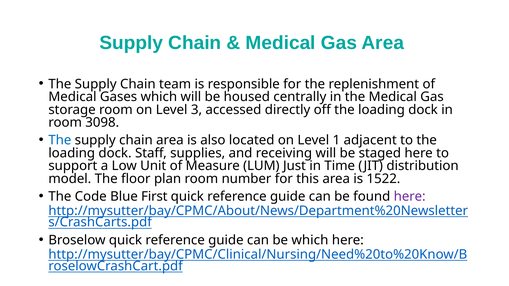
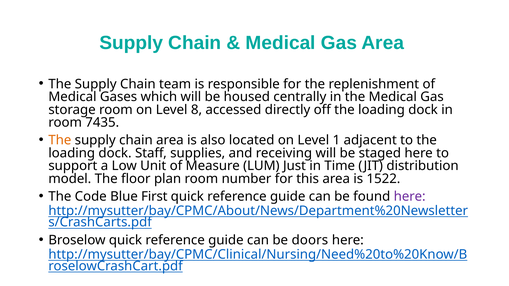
3: 3 -> 8 (196, 110)
3098: 3098 -> 7435 (102, 123)
The colour: blue -> orange (60, 140)
be which: which -> doors (310, 241)
